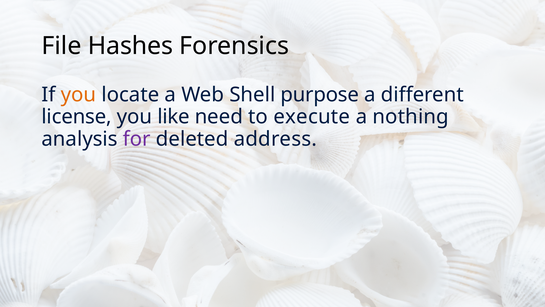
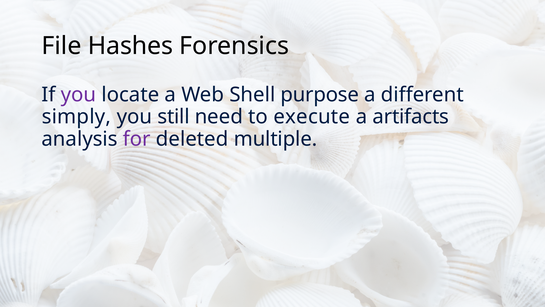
you colour: orange -> purple (78, 95)
license: license -> simply (76, 117)
like: like -> still (174, 117)
nothing: nothing -> artifacts (411, 117)
address: address -> multiple (275, 139)
